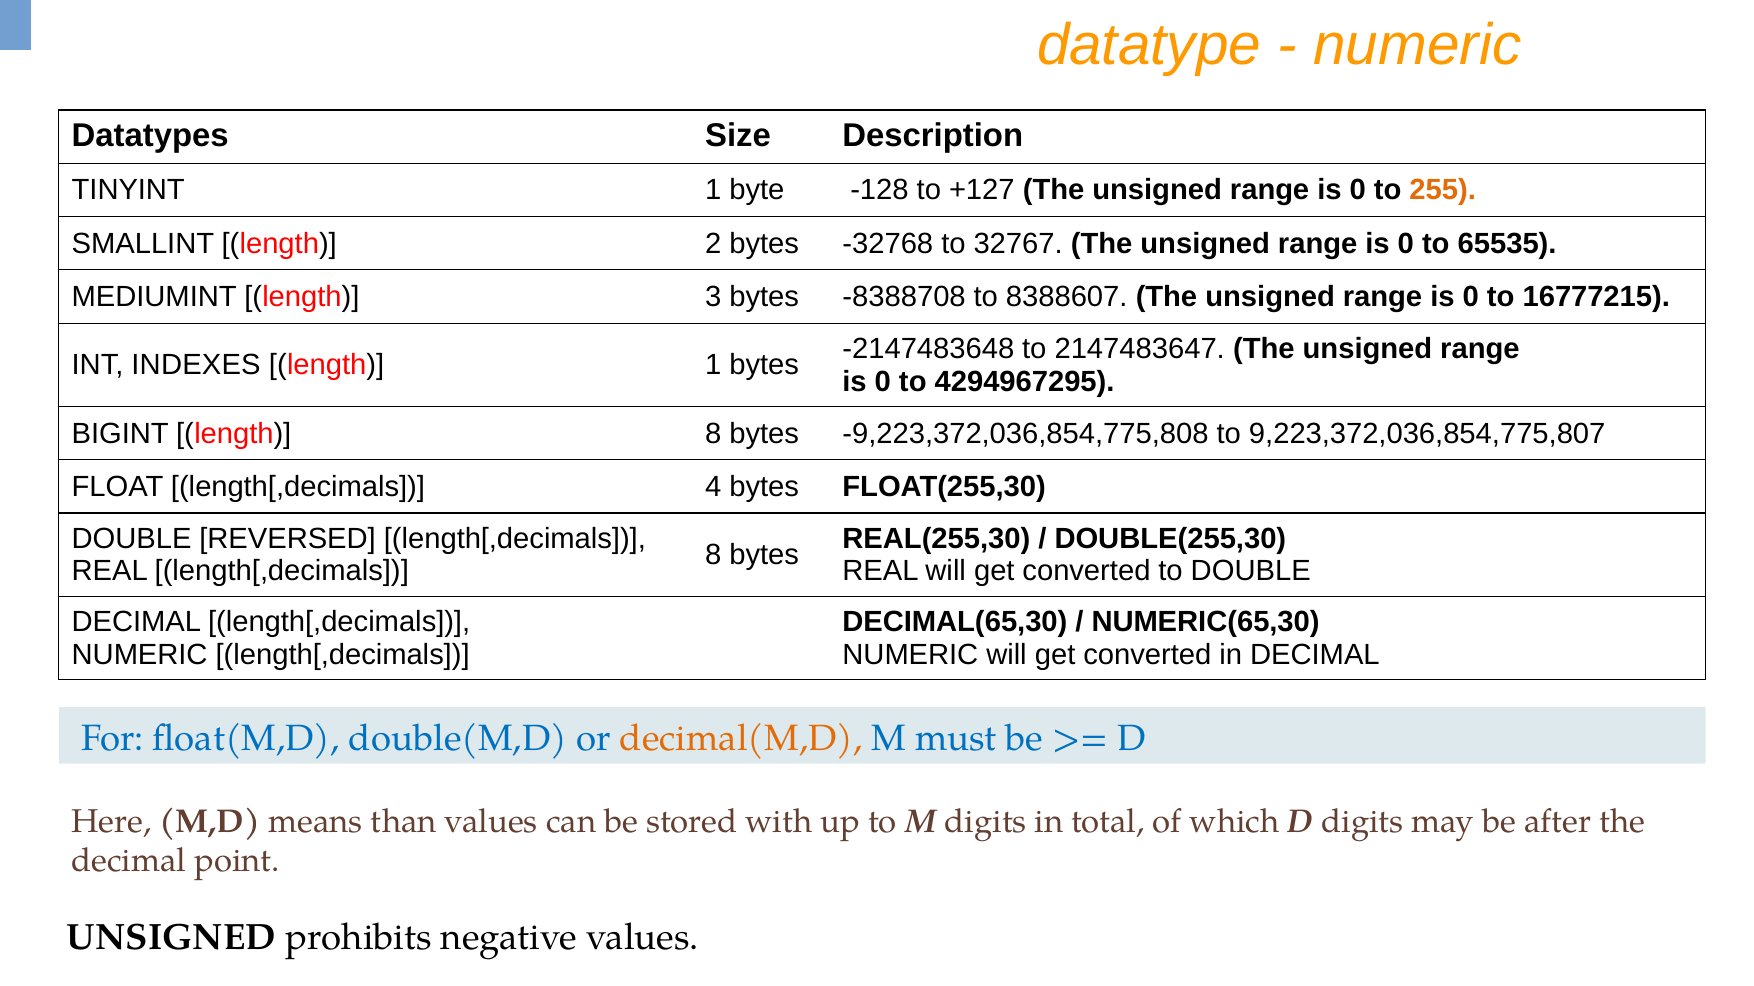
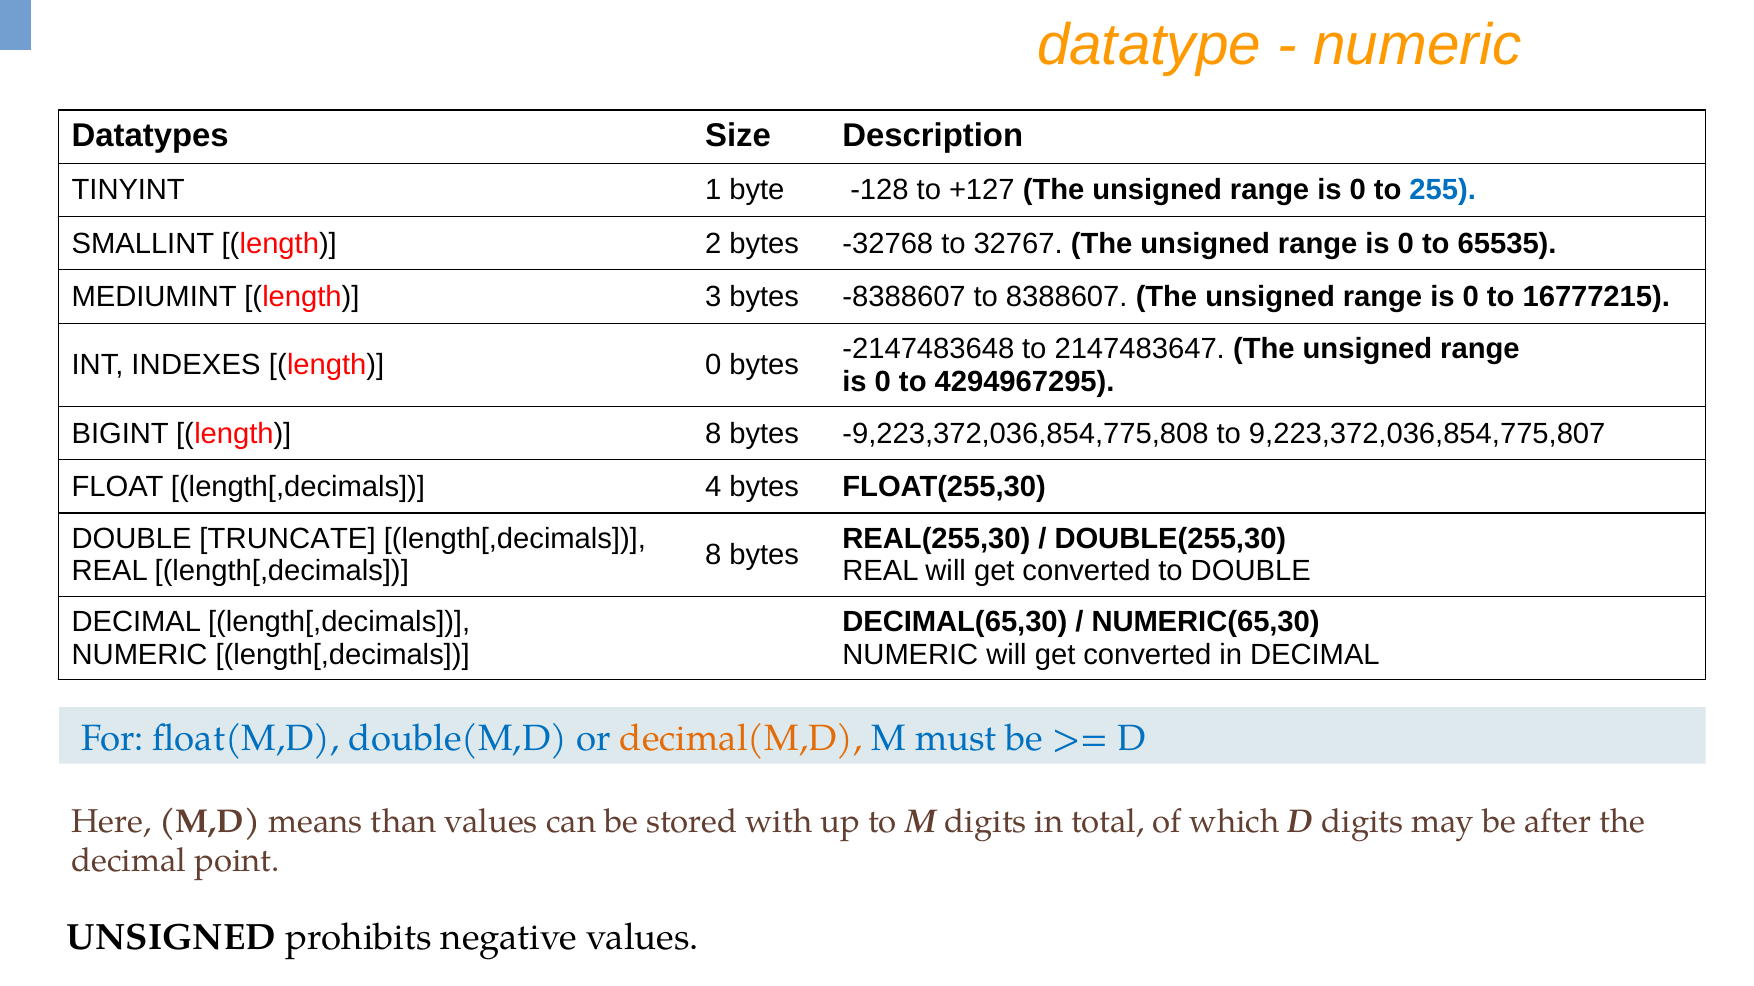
255 colour: orange -> blue (1443, 190)
-8388708: -8388708 -> -8388607 (904, 297)
length 1: 1 -> 0 (713, 365)
REVERSED: REVERSED -> TRUNCATE (288, 539)
